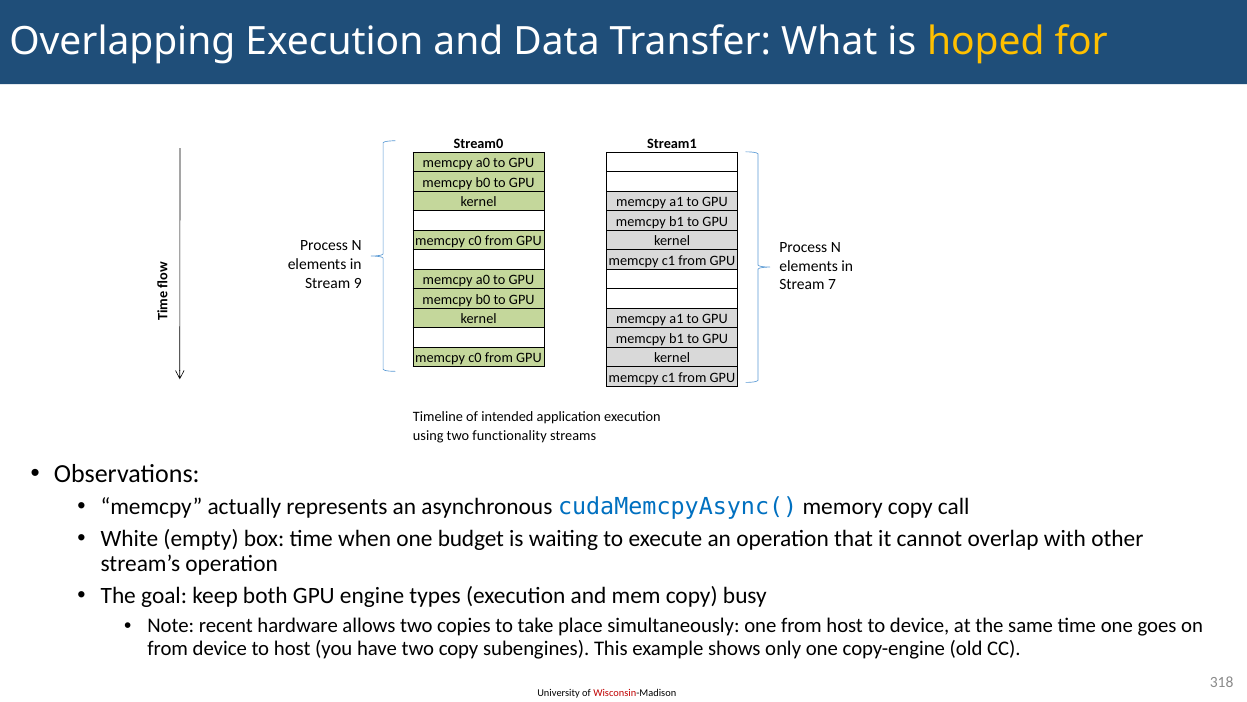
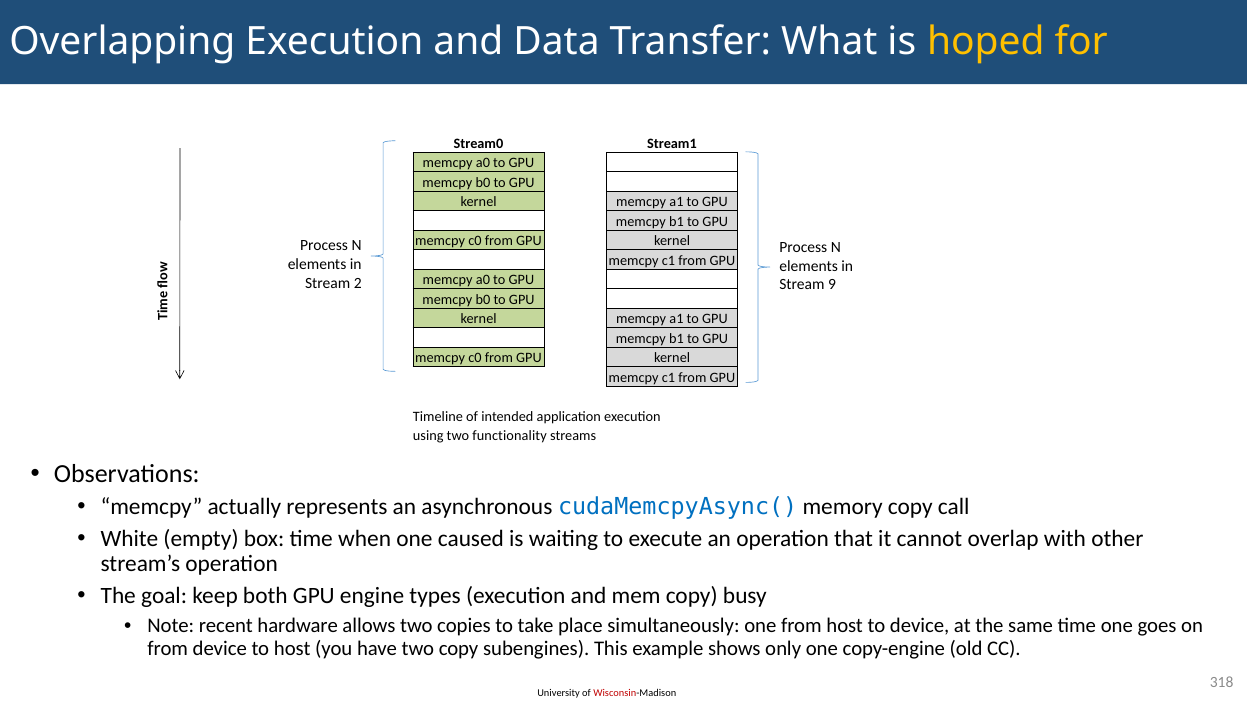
9: 9 -> 2 (358, 283)
7: 7 -> 9 (832, 284)
budget: budget -> caused (471, 538)
